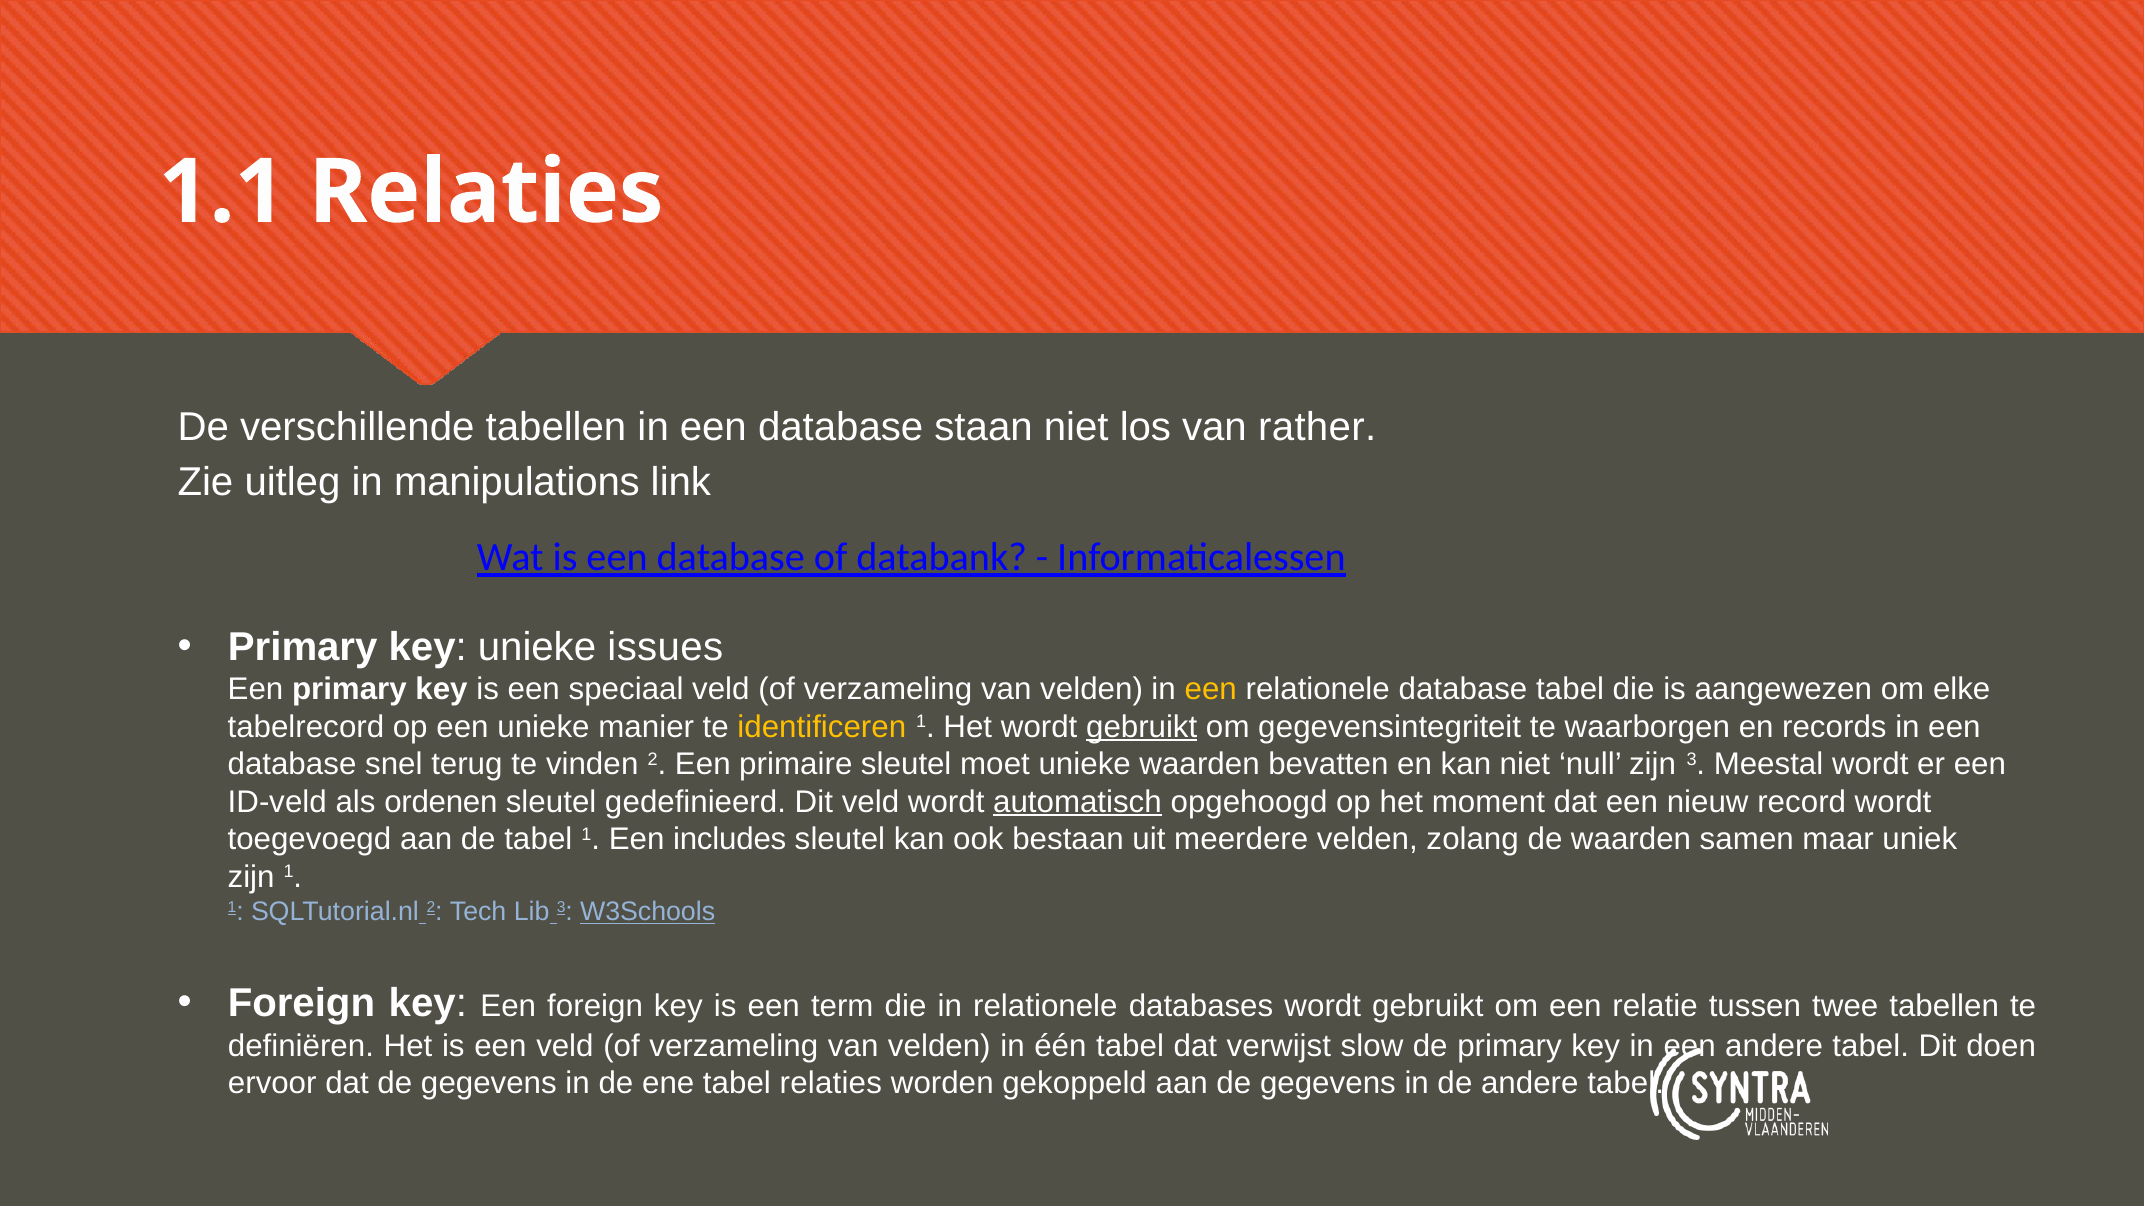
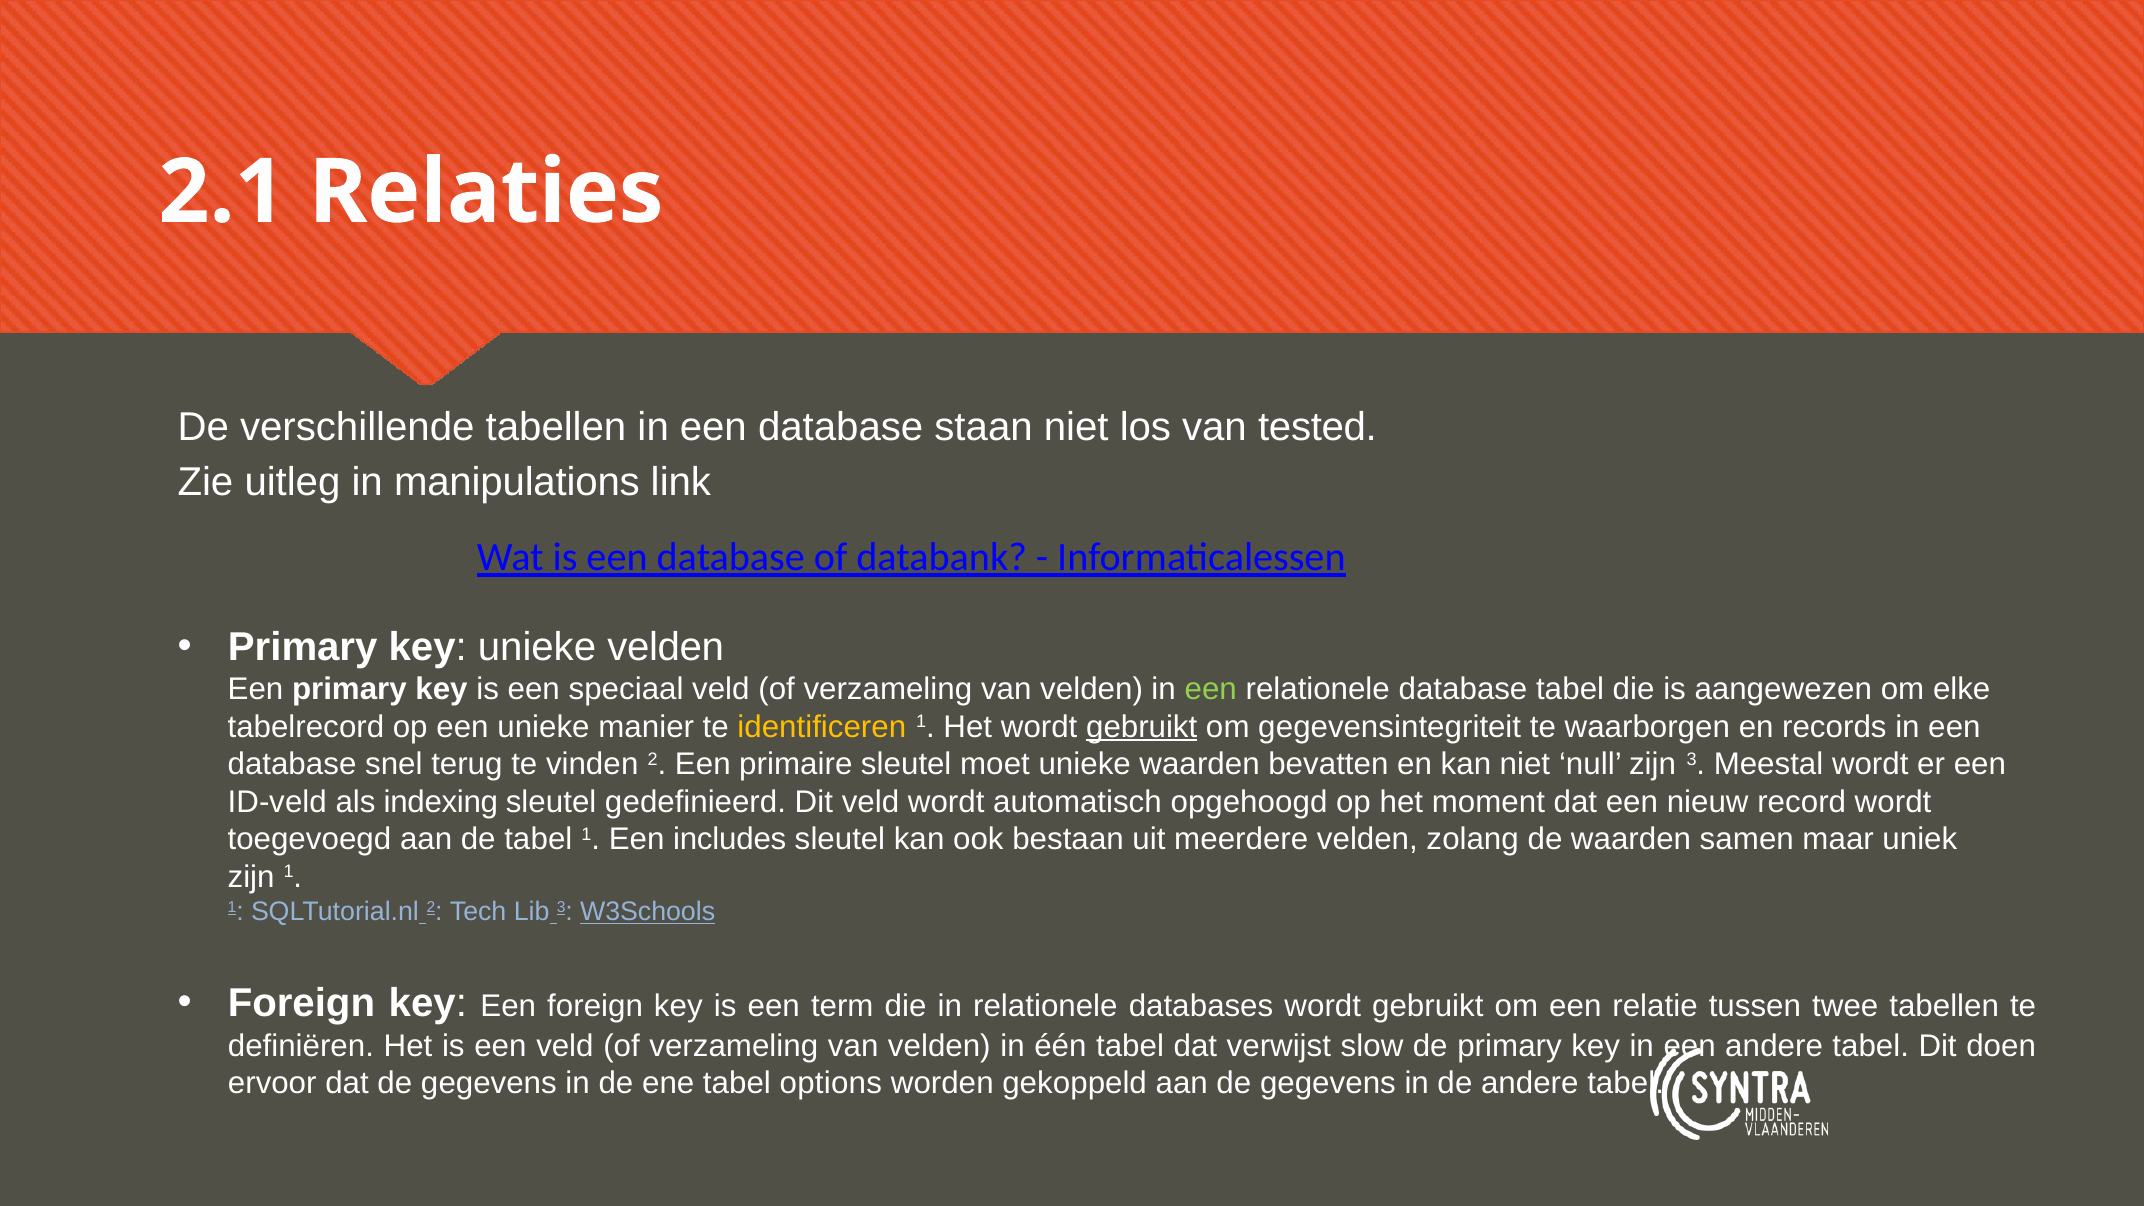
1.1: 1.1 -> 2.1 (222, 192)
rather: rather -> tested (1317, 427)
unieke issues: issues -> velden (666, 647)
een colour: yellow -> light green (1211, 689)
ordenen: ordenen -> indexing (441, 802)
automatisch underline: present -> none (1077, 802)
tabel relaties: relaties -> options (831, 1083)
